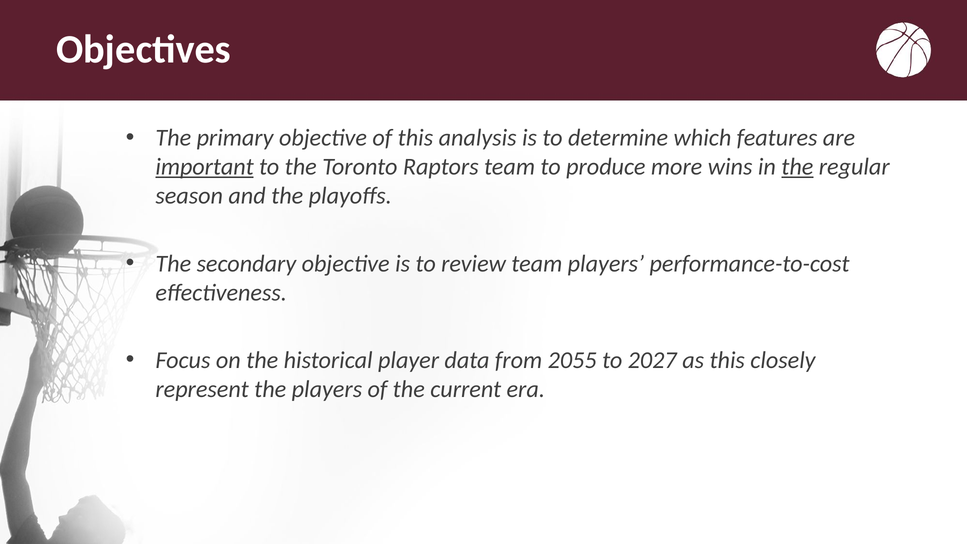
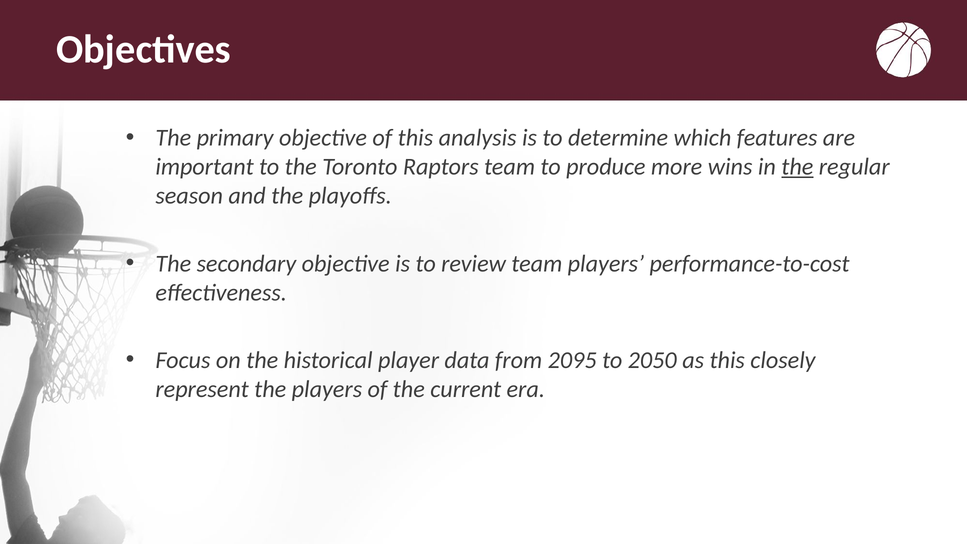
important underline: present -> none (205, 167)
2055: 2055 -> 2095 (572, 360)
2027: 2027 -> 2050 (652, 360)
